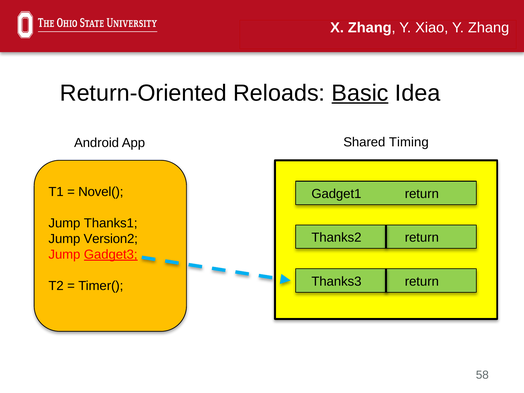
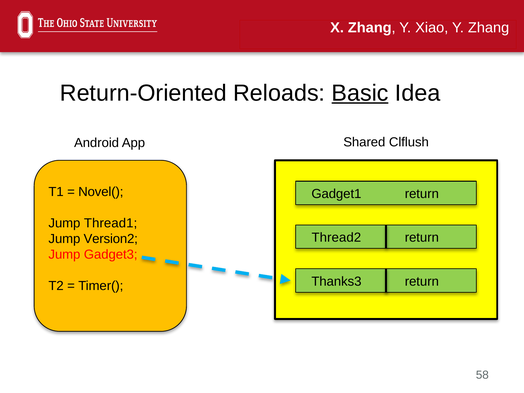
Timing: Timing -> Clflush (409, 142)
Thanks1: Thanks1 -> Thread1 (111, 223)
Thanks2: Thanks2 -> Thread2 (336, 238)
Gadget3 underline: present -> none (111, 255)
